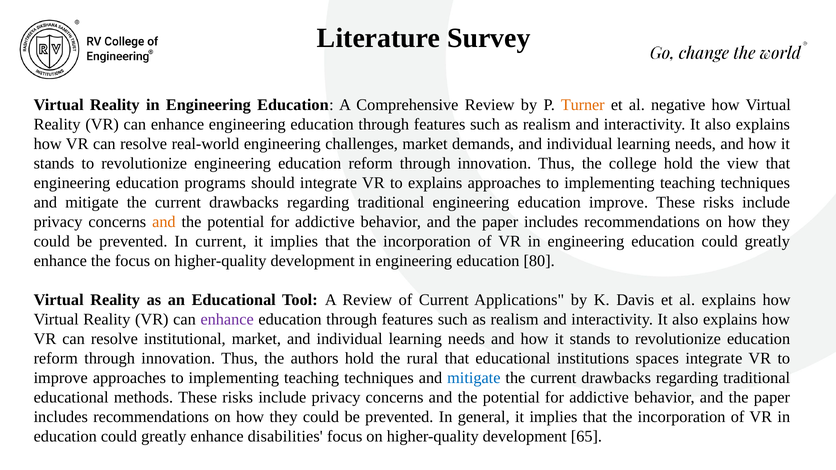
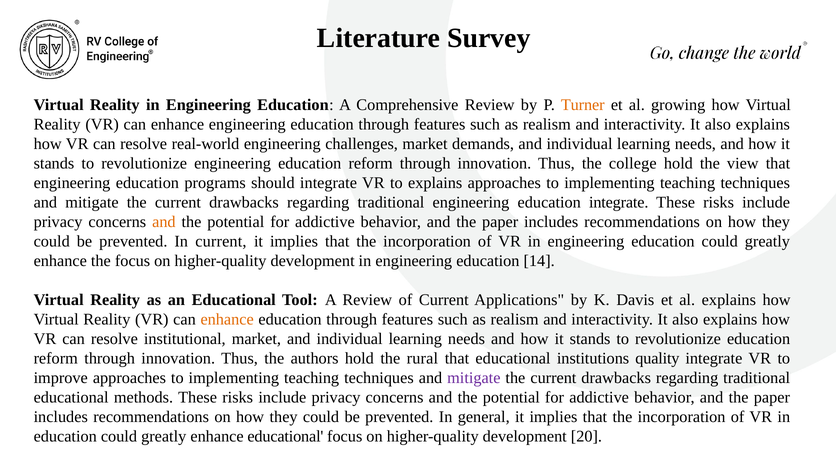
negative: negative -> growing (678, 105)
education improve: improve -> integrate (619, 202)
80: 80 -> 14 (539, 261)
enhance colour: purple -> orange (227, 320)
spaces: spaces -> quality (657, 359)
mitigate colour: blue -> purple (474, 378)
enhance disabilities: disabilities -> educational (285, 437)
65: 65 -> 20 (586, 437)
